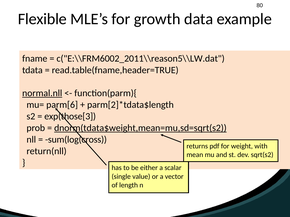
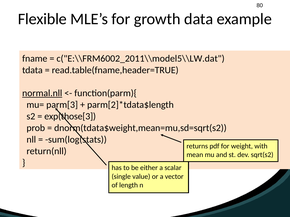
c("E:\\FRM6002_2011\\reason5\\LW.dat: c("E:\\FRM6002_2011\\reason5\\LW.dat -> c("E:\\FRM6002_2011\\model5\\LW.dat (141, 59)
parm[6: parm[6 -> parm[3 (62, 105)
dnorm(tdata$weight,mean=mu,sd=sqrt(s2 underline: present -> none (140, 128)
sum(log(cross: sum(log(cross -> sum(log(stats (76, 140)
